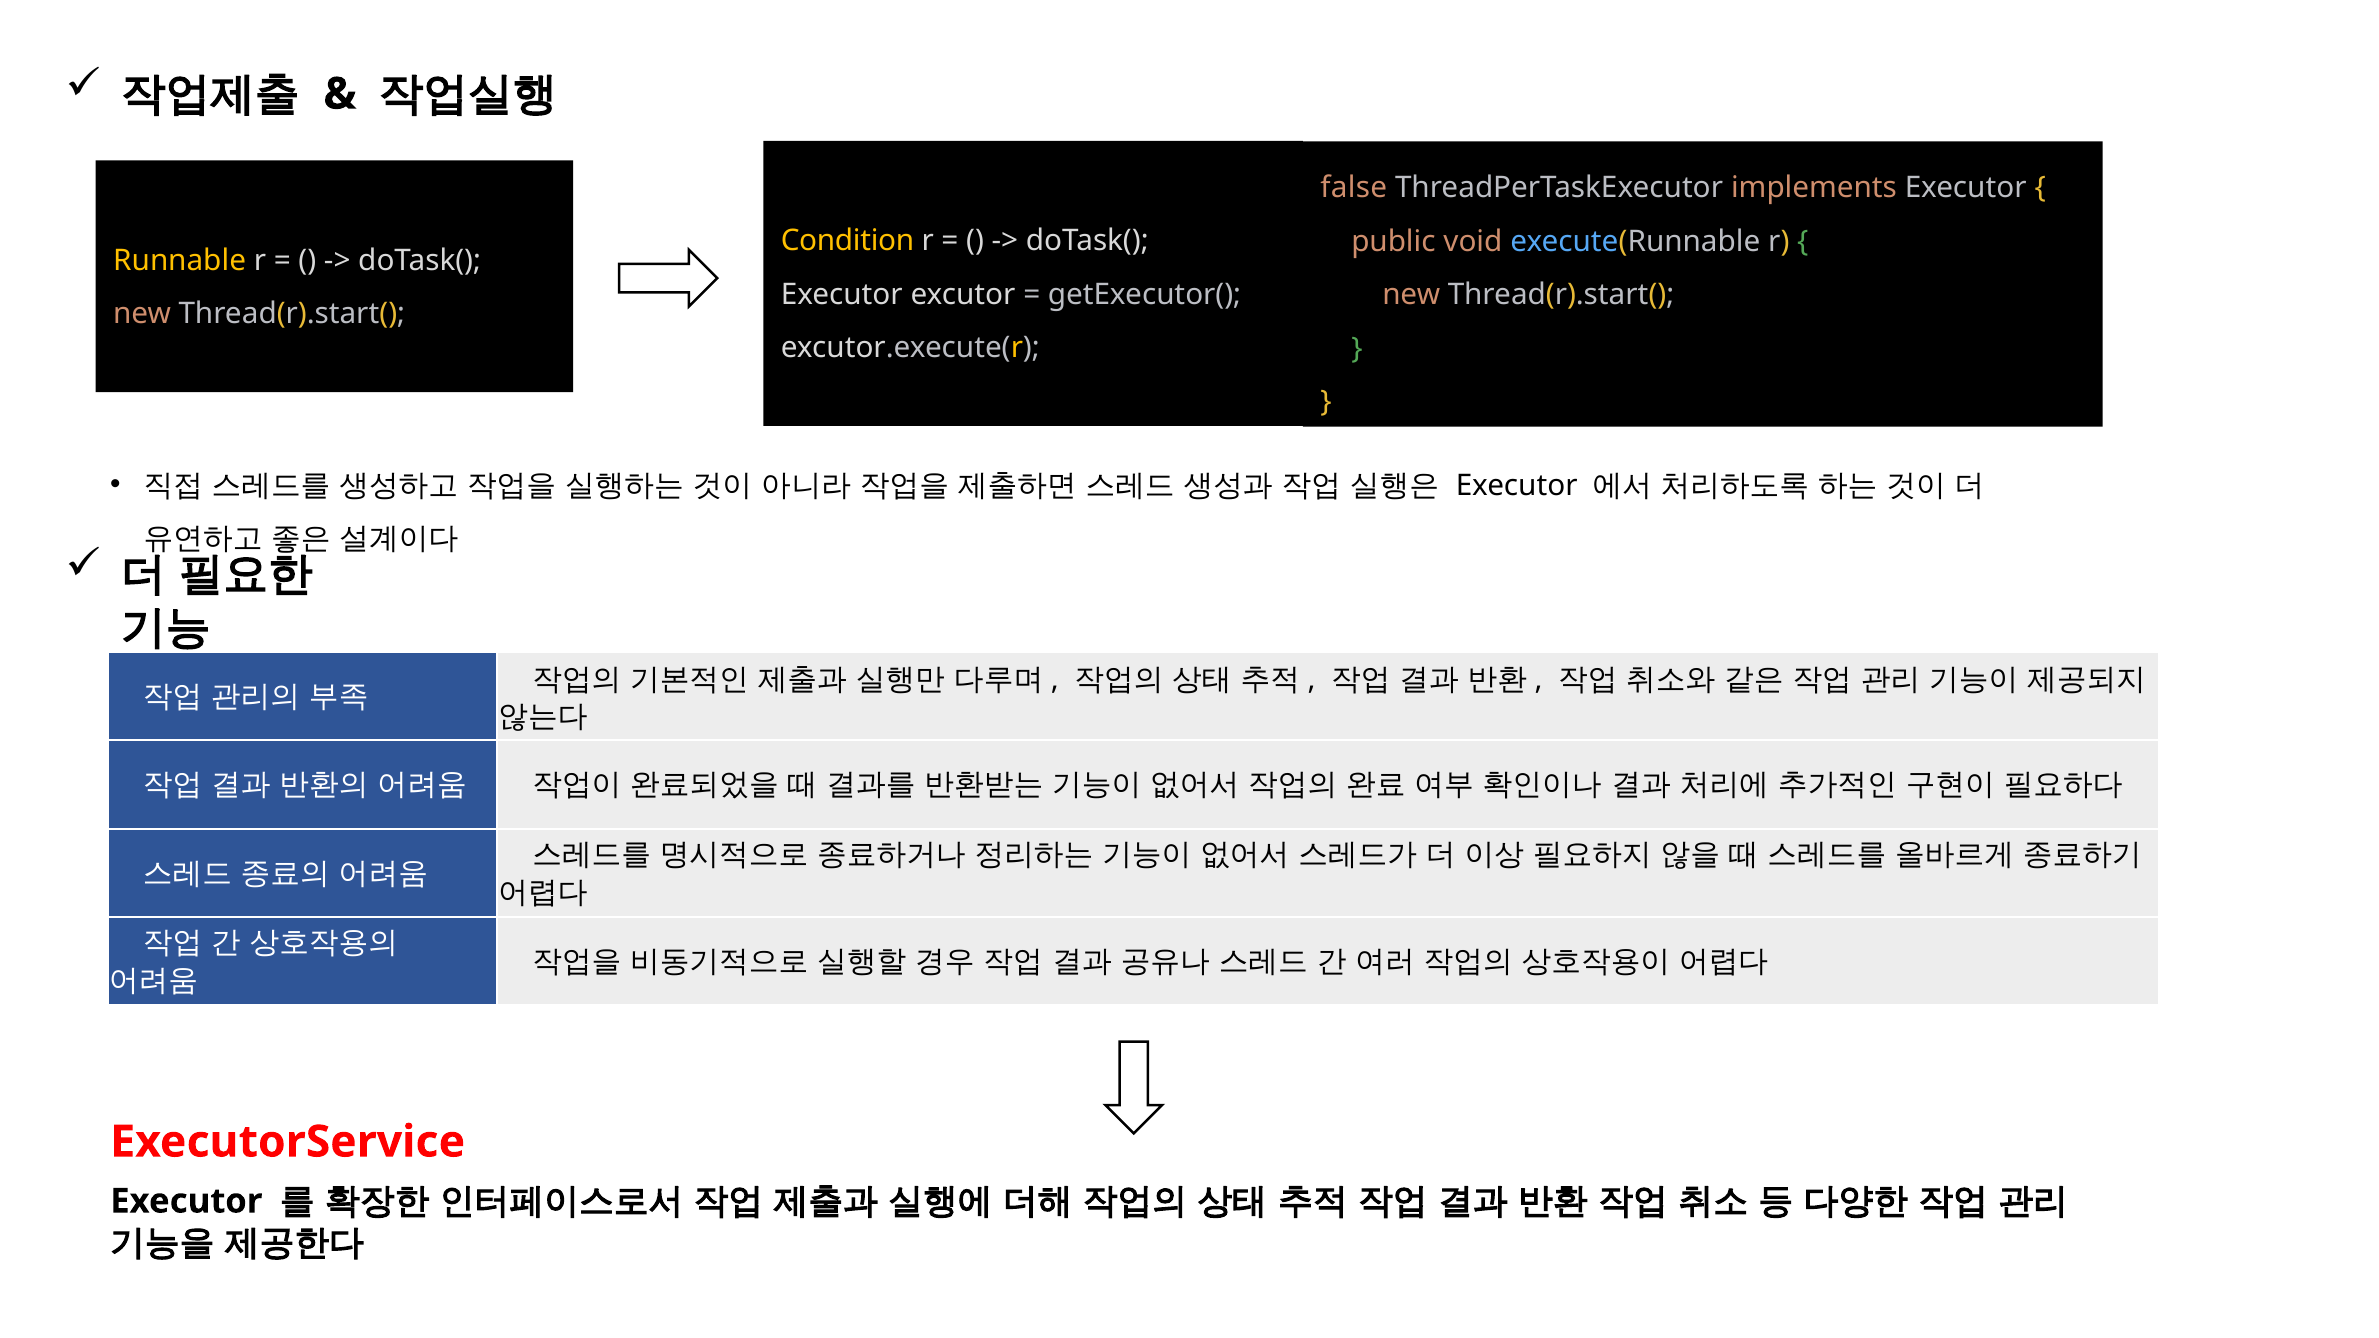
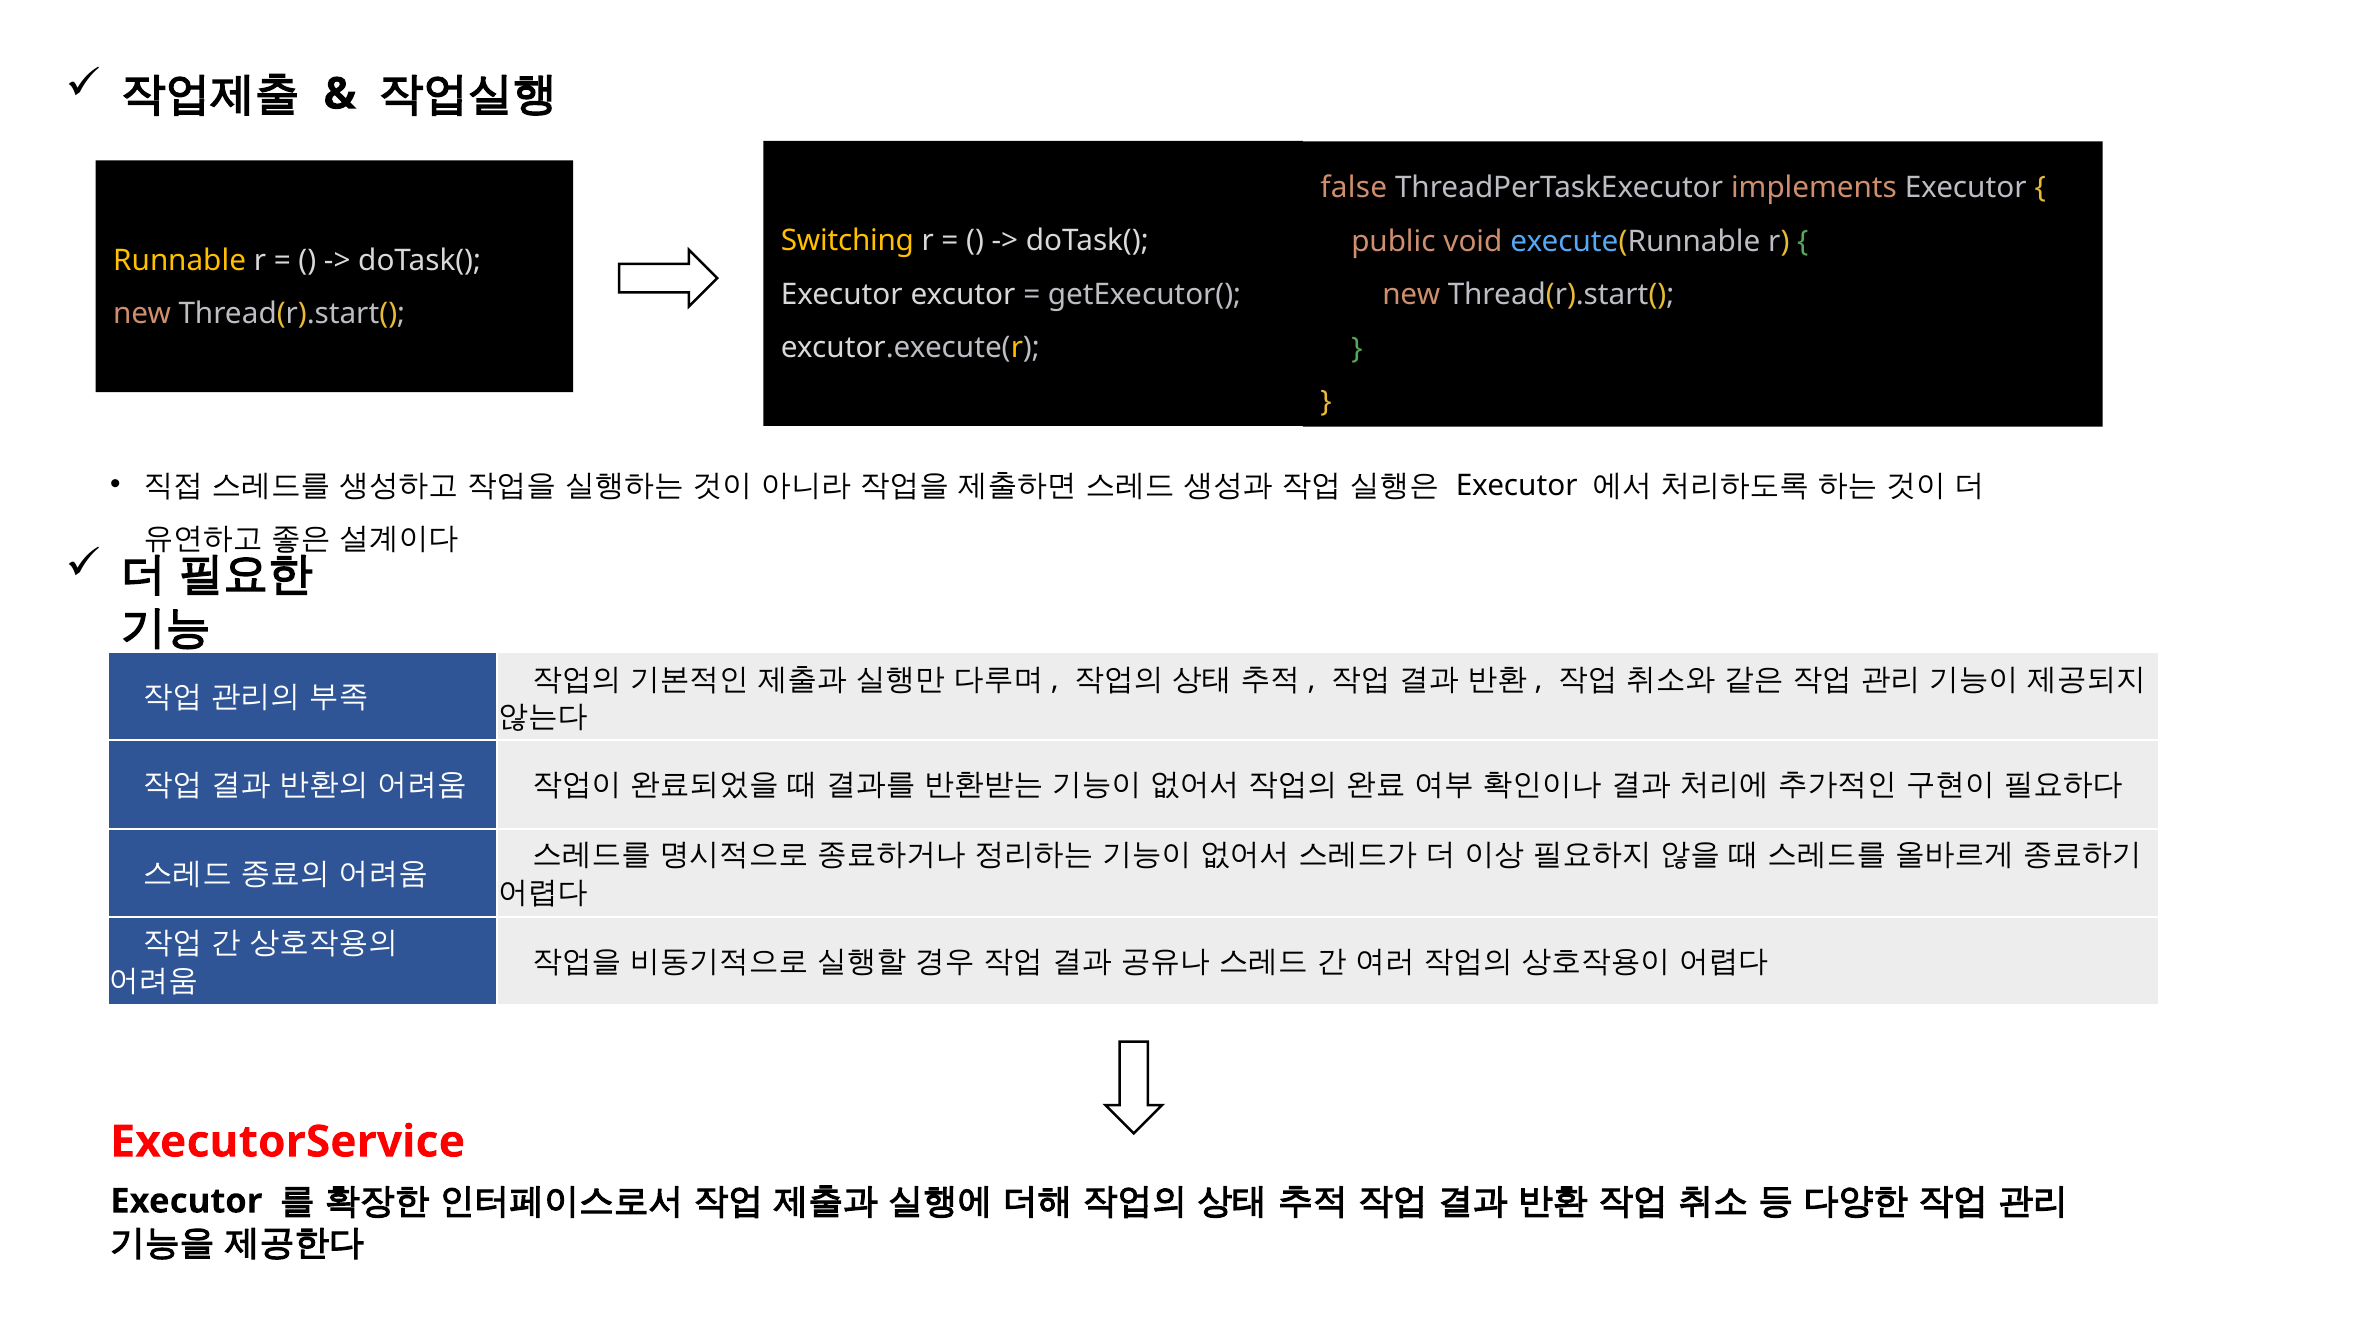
Condition: Condition -> Switching (847, 241)
